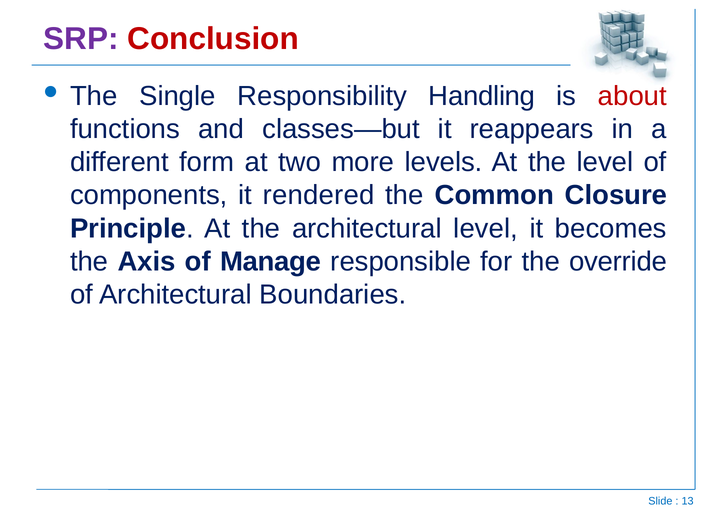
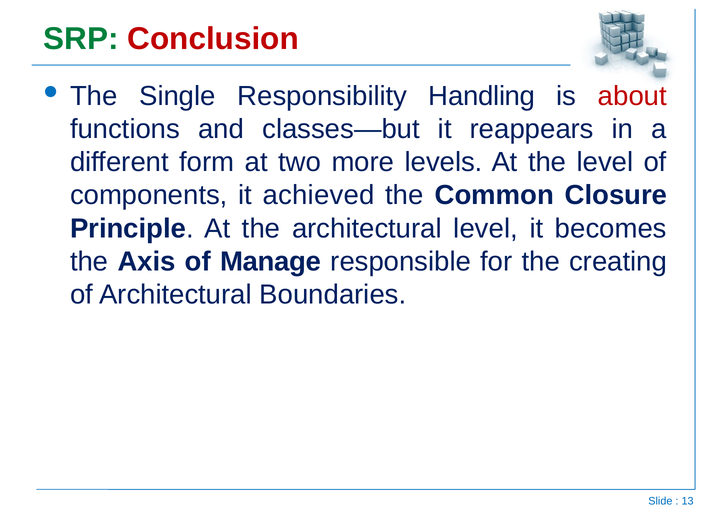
SRP colour: purple -> green (81, 39)
rendered: rendered -> achieved (319, 195)
override: override -> creating (618, 261)
